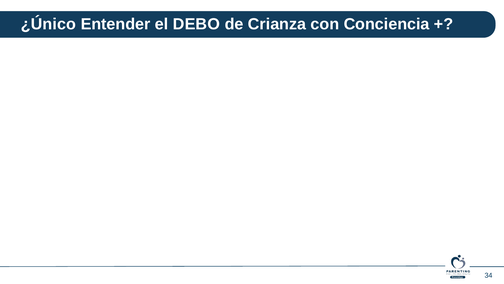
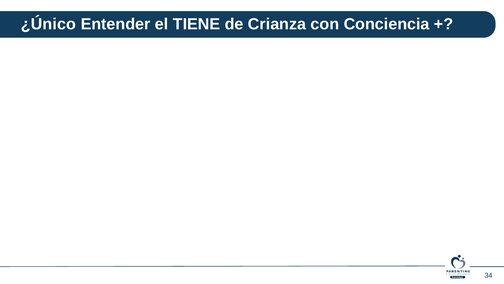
DEBO: DEBO -> TIENE (197, 24)
